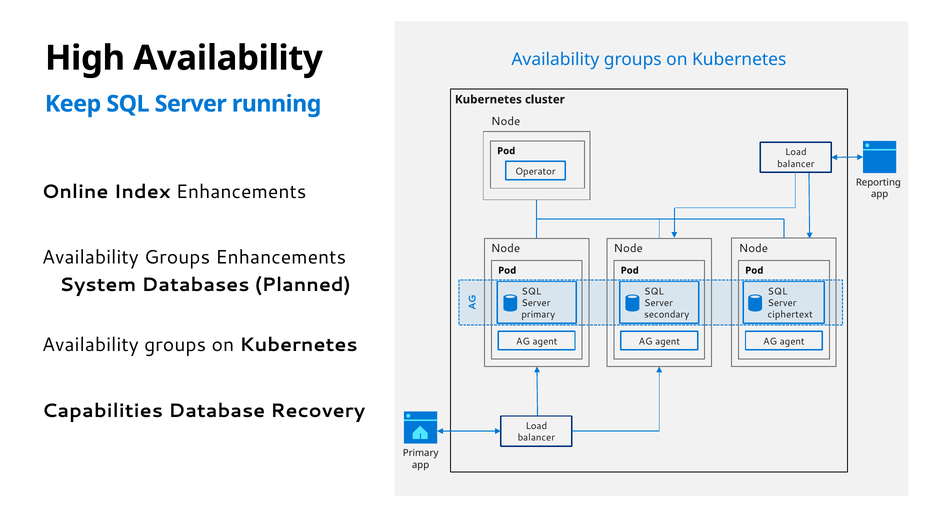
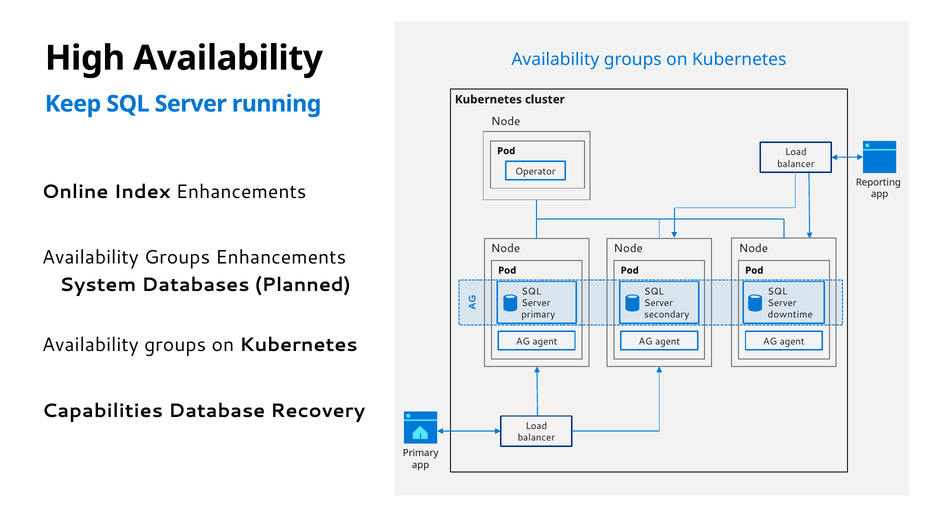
ciphertext: ciphertext -> downtime (790, 315)
